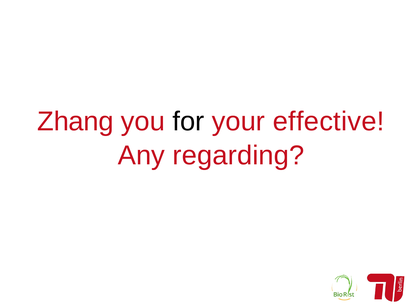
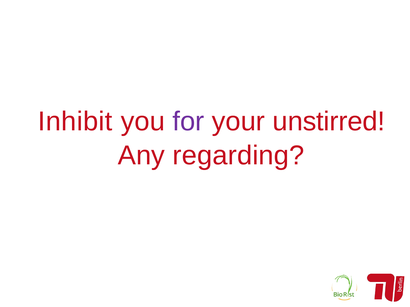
Zhang: Zhang -> Inhibit (75, 122)
for colour: black -> purple (188, 122)
effective: effective -> unstirred (329, 122)
